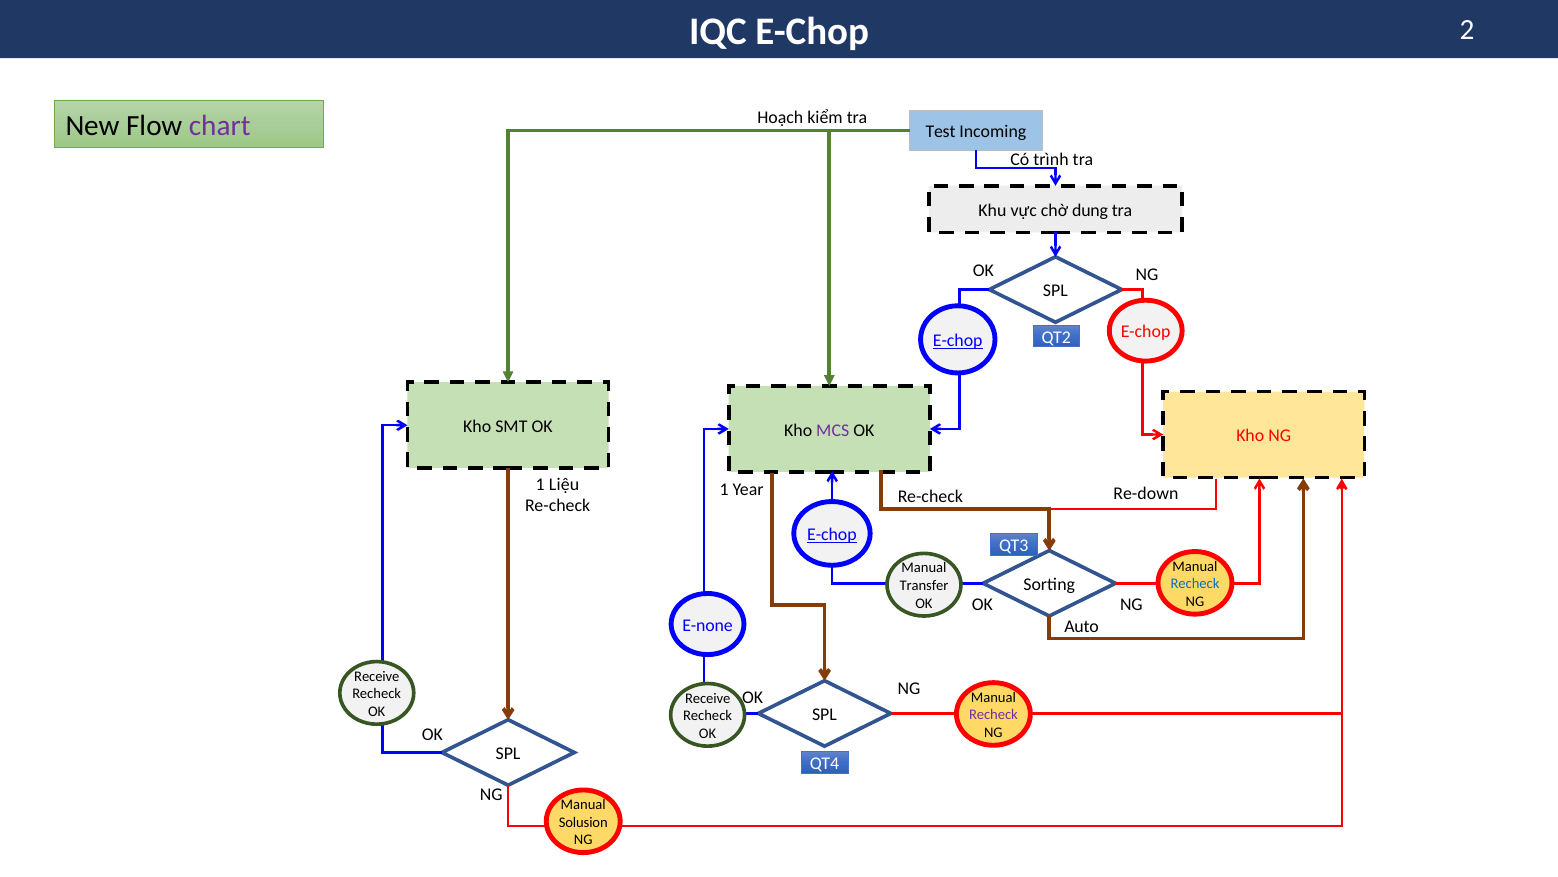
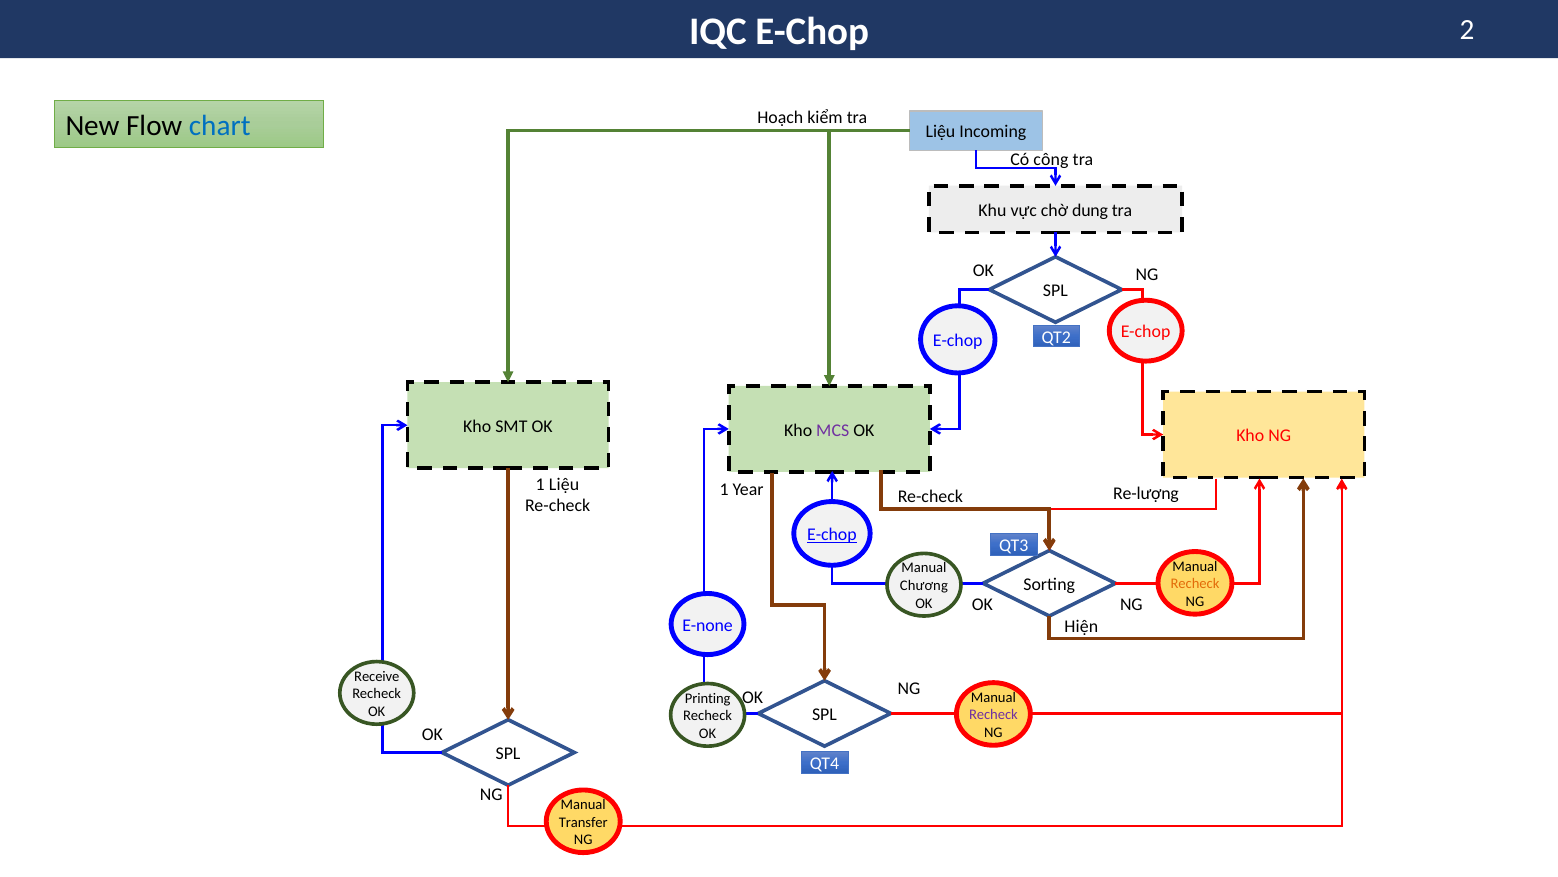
chart colour: purple -> blue (220, 126)
Test: Test -> Liệu (940, 132)
trình: trình -> công (1051, 160)
E-chop underline: present -> none (958, 340)
Re-down: Re-down -> Re-lượng (1146, 493)
Recheck colour: blue -> orange (1195, 583)
Transfer: Transfer -> Chương (924, 585)
Auto: Auto -> Hiện (1081, 626)
Receive: Receive -> Printing (708, 698)
Solusion: Solusion -> Transfer (583, 822)
